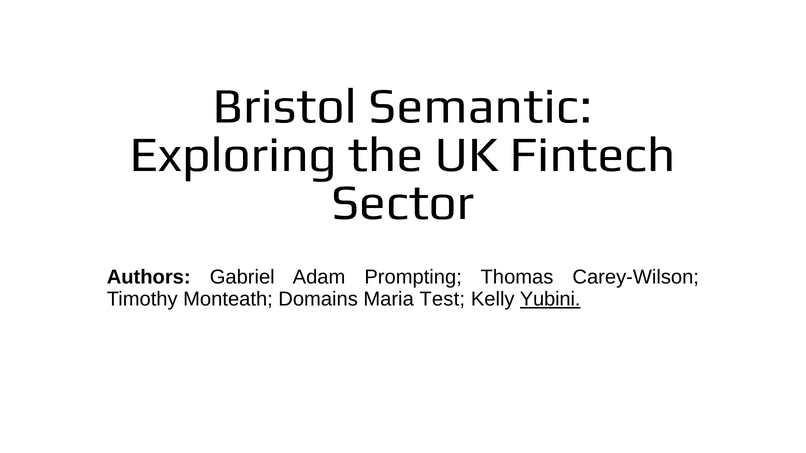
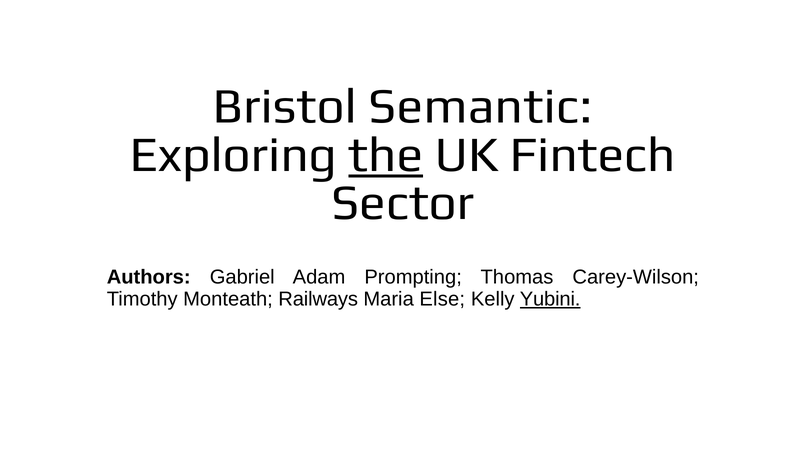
the underline: none -> present (386, 155)
Domains: Domains -> Railways (318, 299)
Test: Test -> Else (442, 299)
